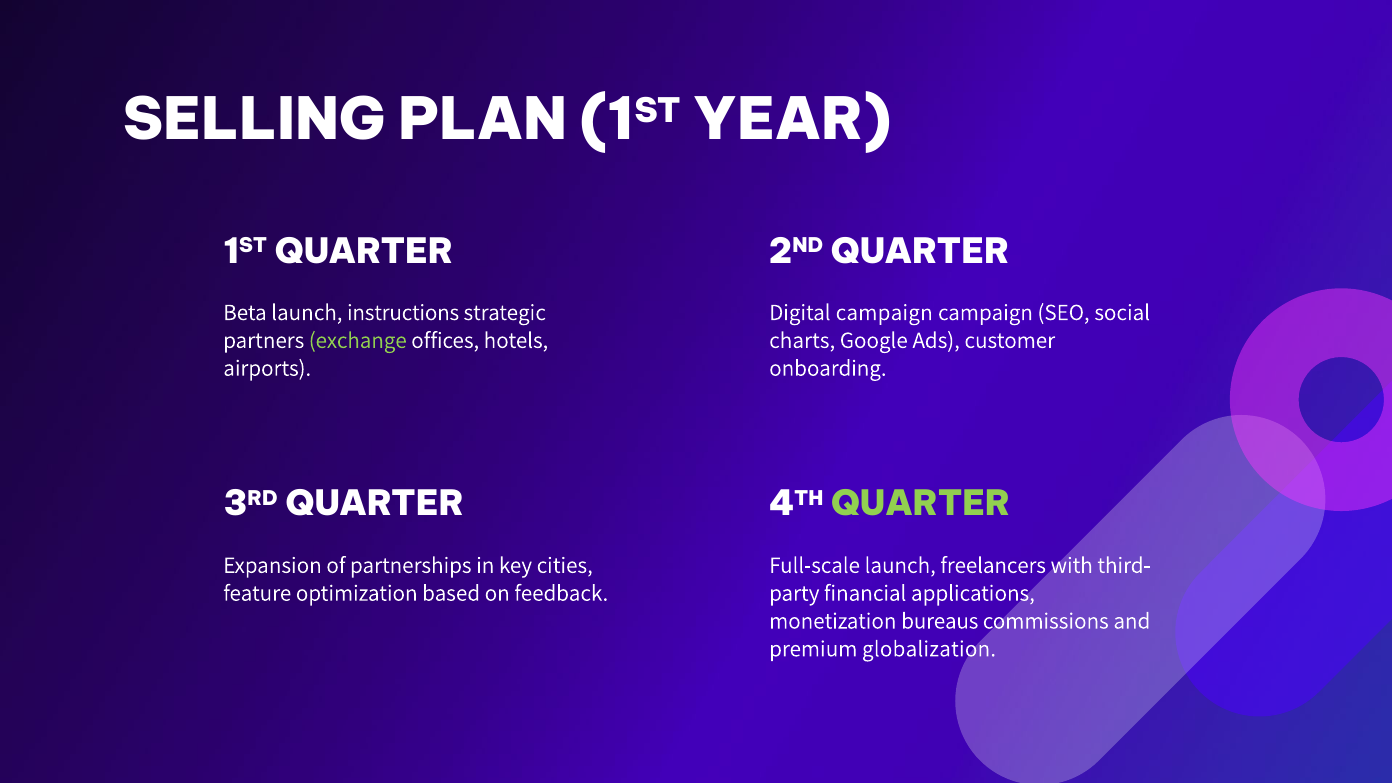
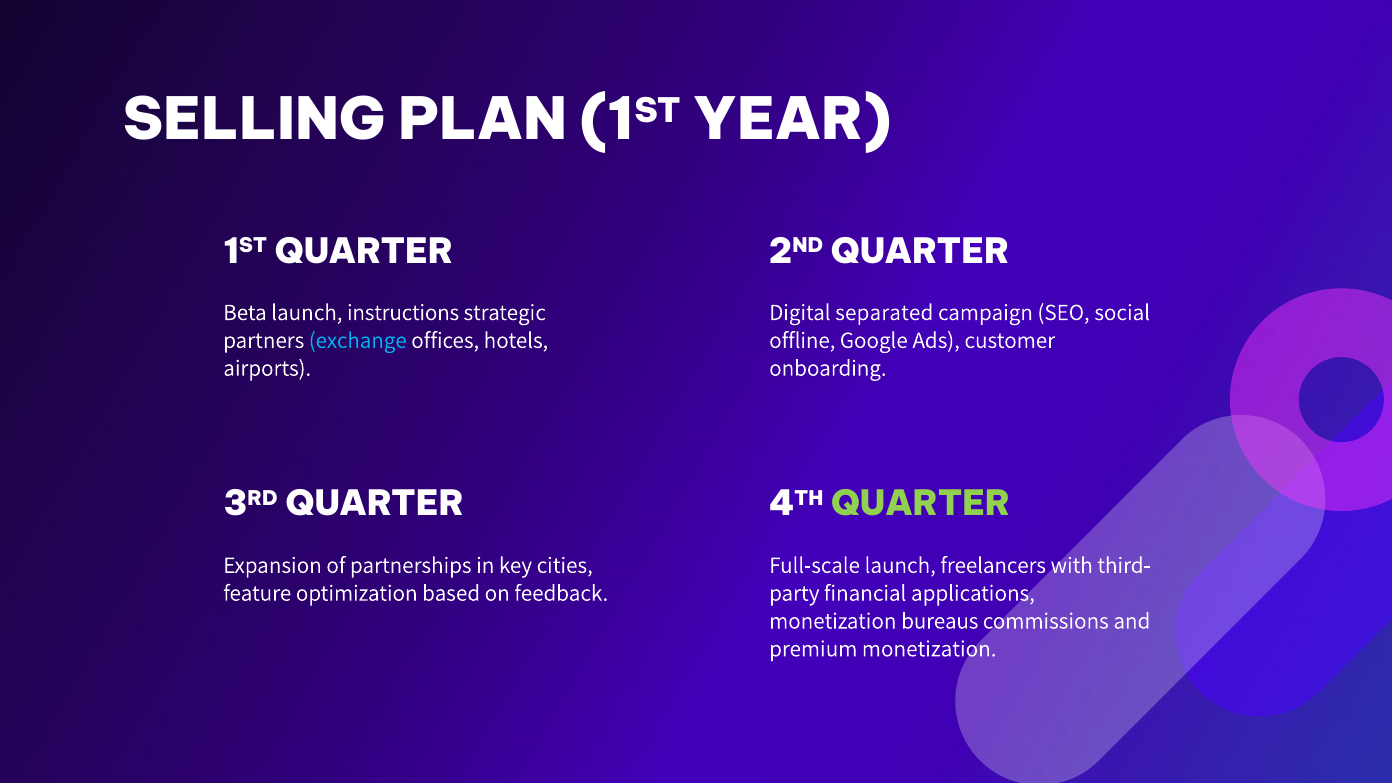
Digital campaign: campaign -> separated (884, 312)
exchange colour: light green -> light blue (358, 340)
charts: charts -> offline (802, 340)
premium globalization: globalization -> monetization (929, 649)
